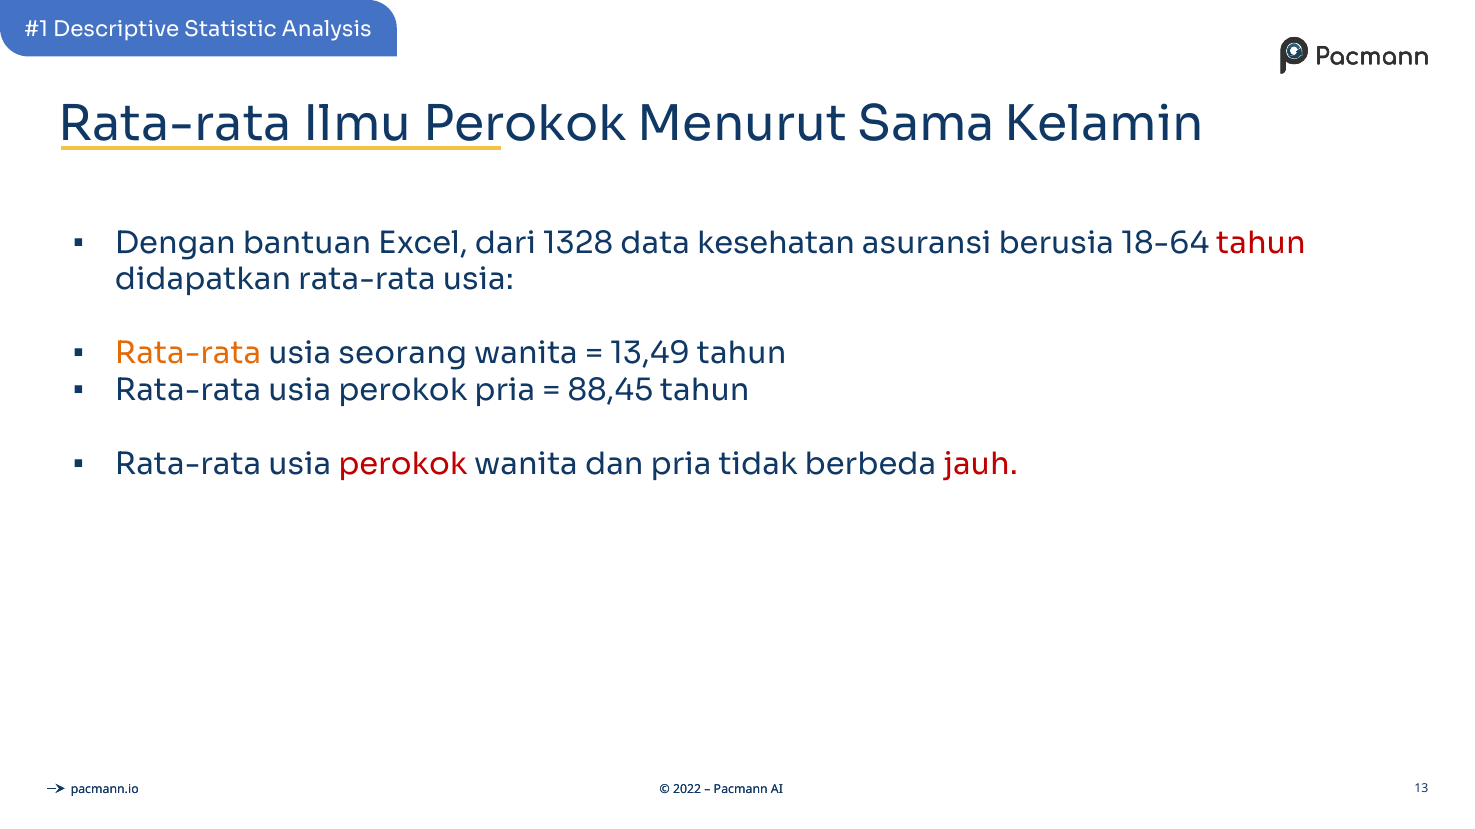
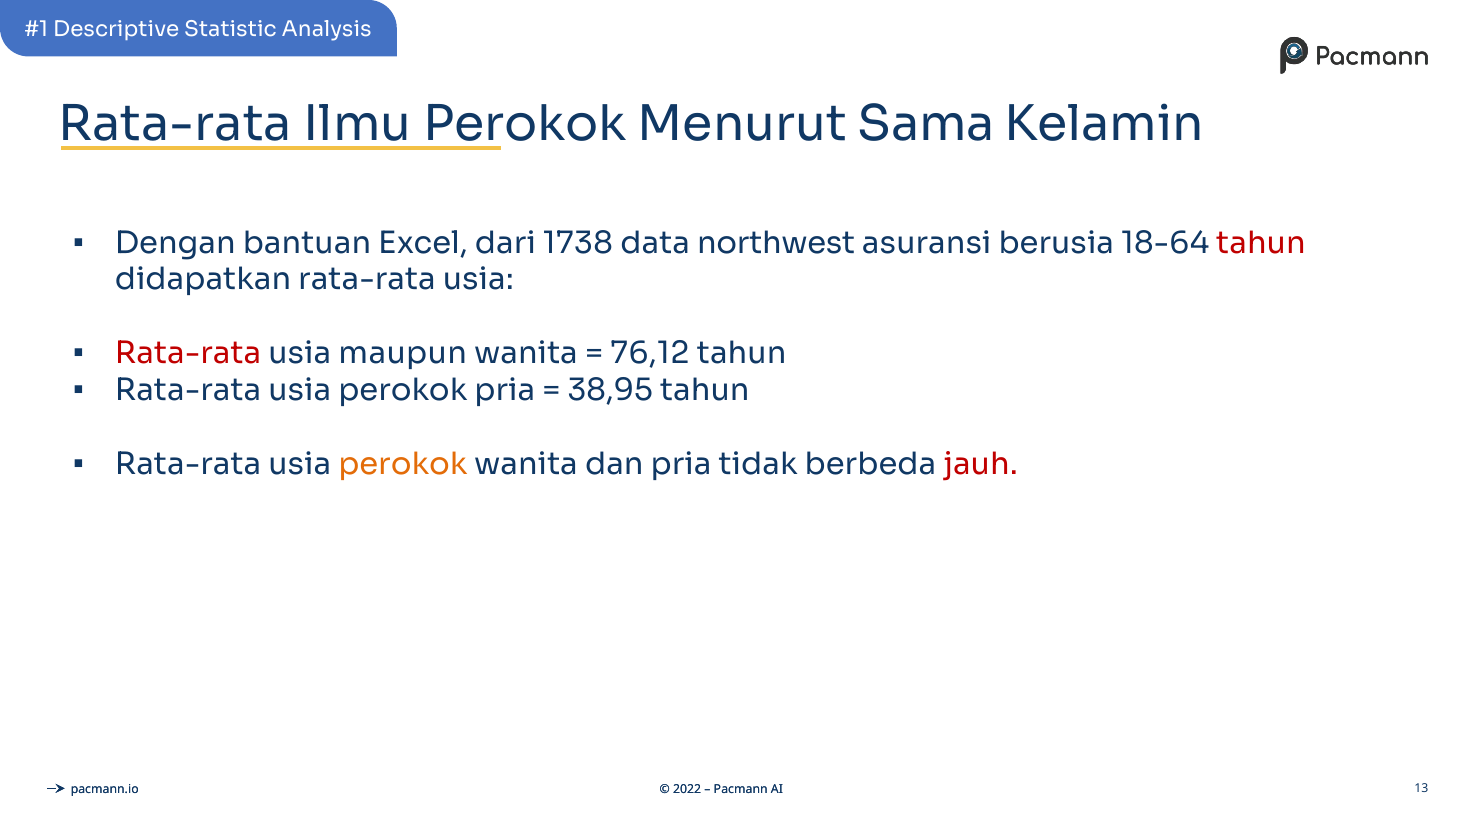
1328: 1328 -> 1738 (578, 243)
kesehatan: kesehatan -> northwest (776, 243)
Rata-rata colour: orange -> red (188, 354)
seorang: seorang -> maupun (403, 354)
13,49: 13,49 -> 76,12 (650, 354)
88,45: 88,45 -> 38,95 (610, 391)
perokok colour: red -> orange (403, 464)
